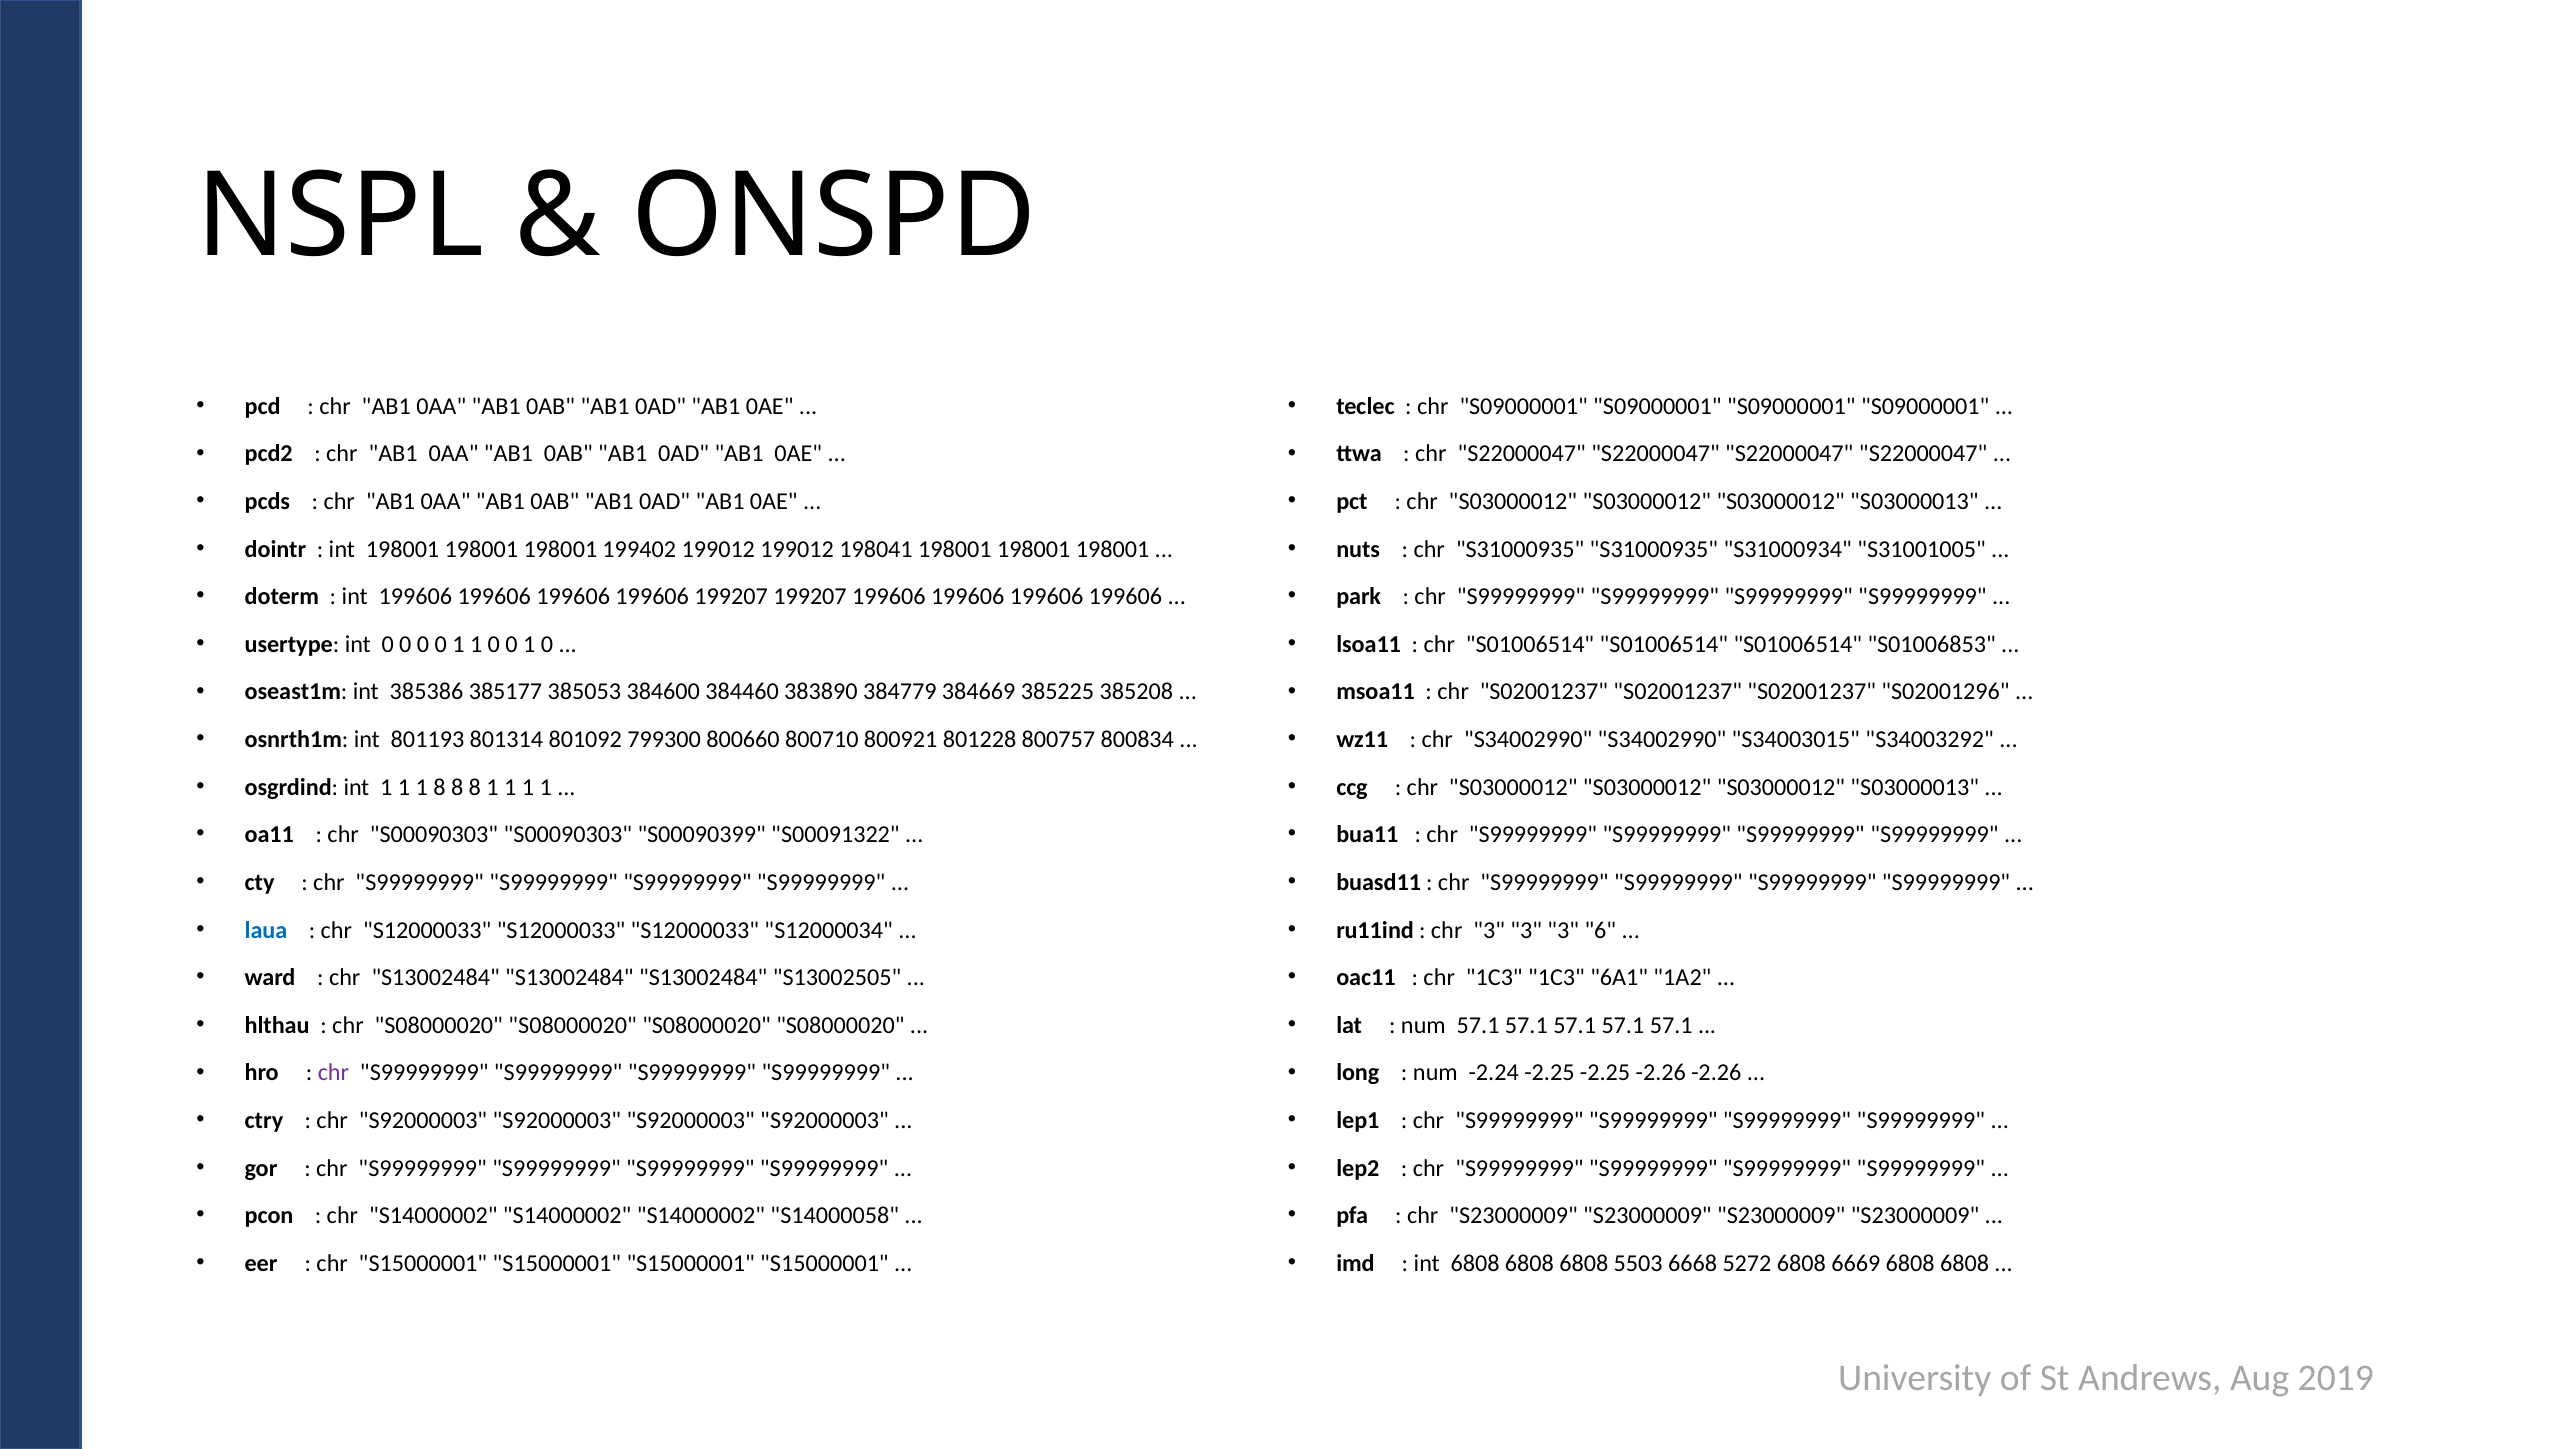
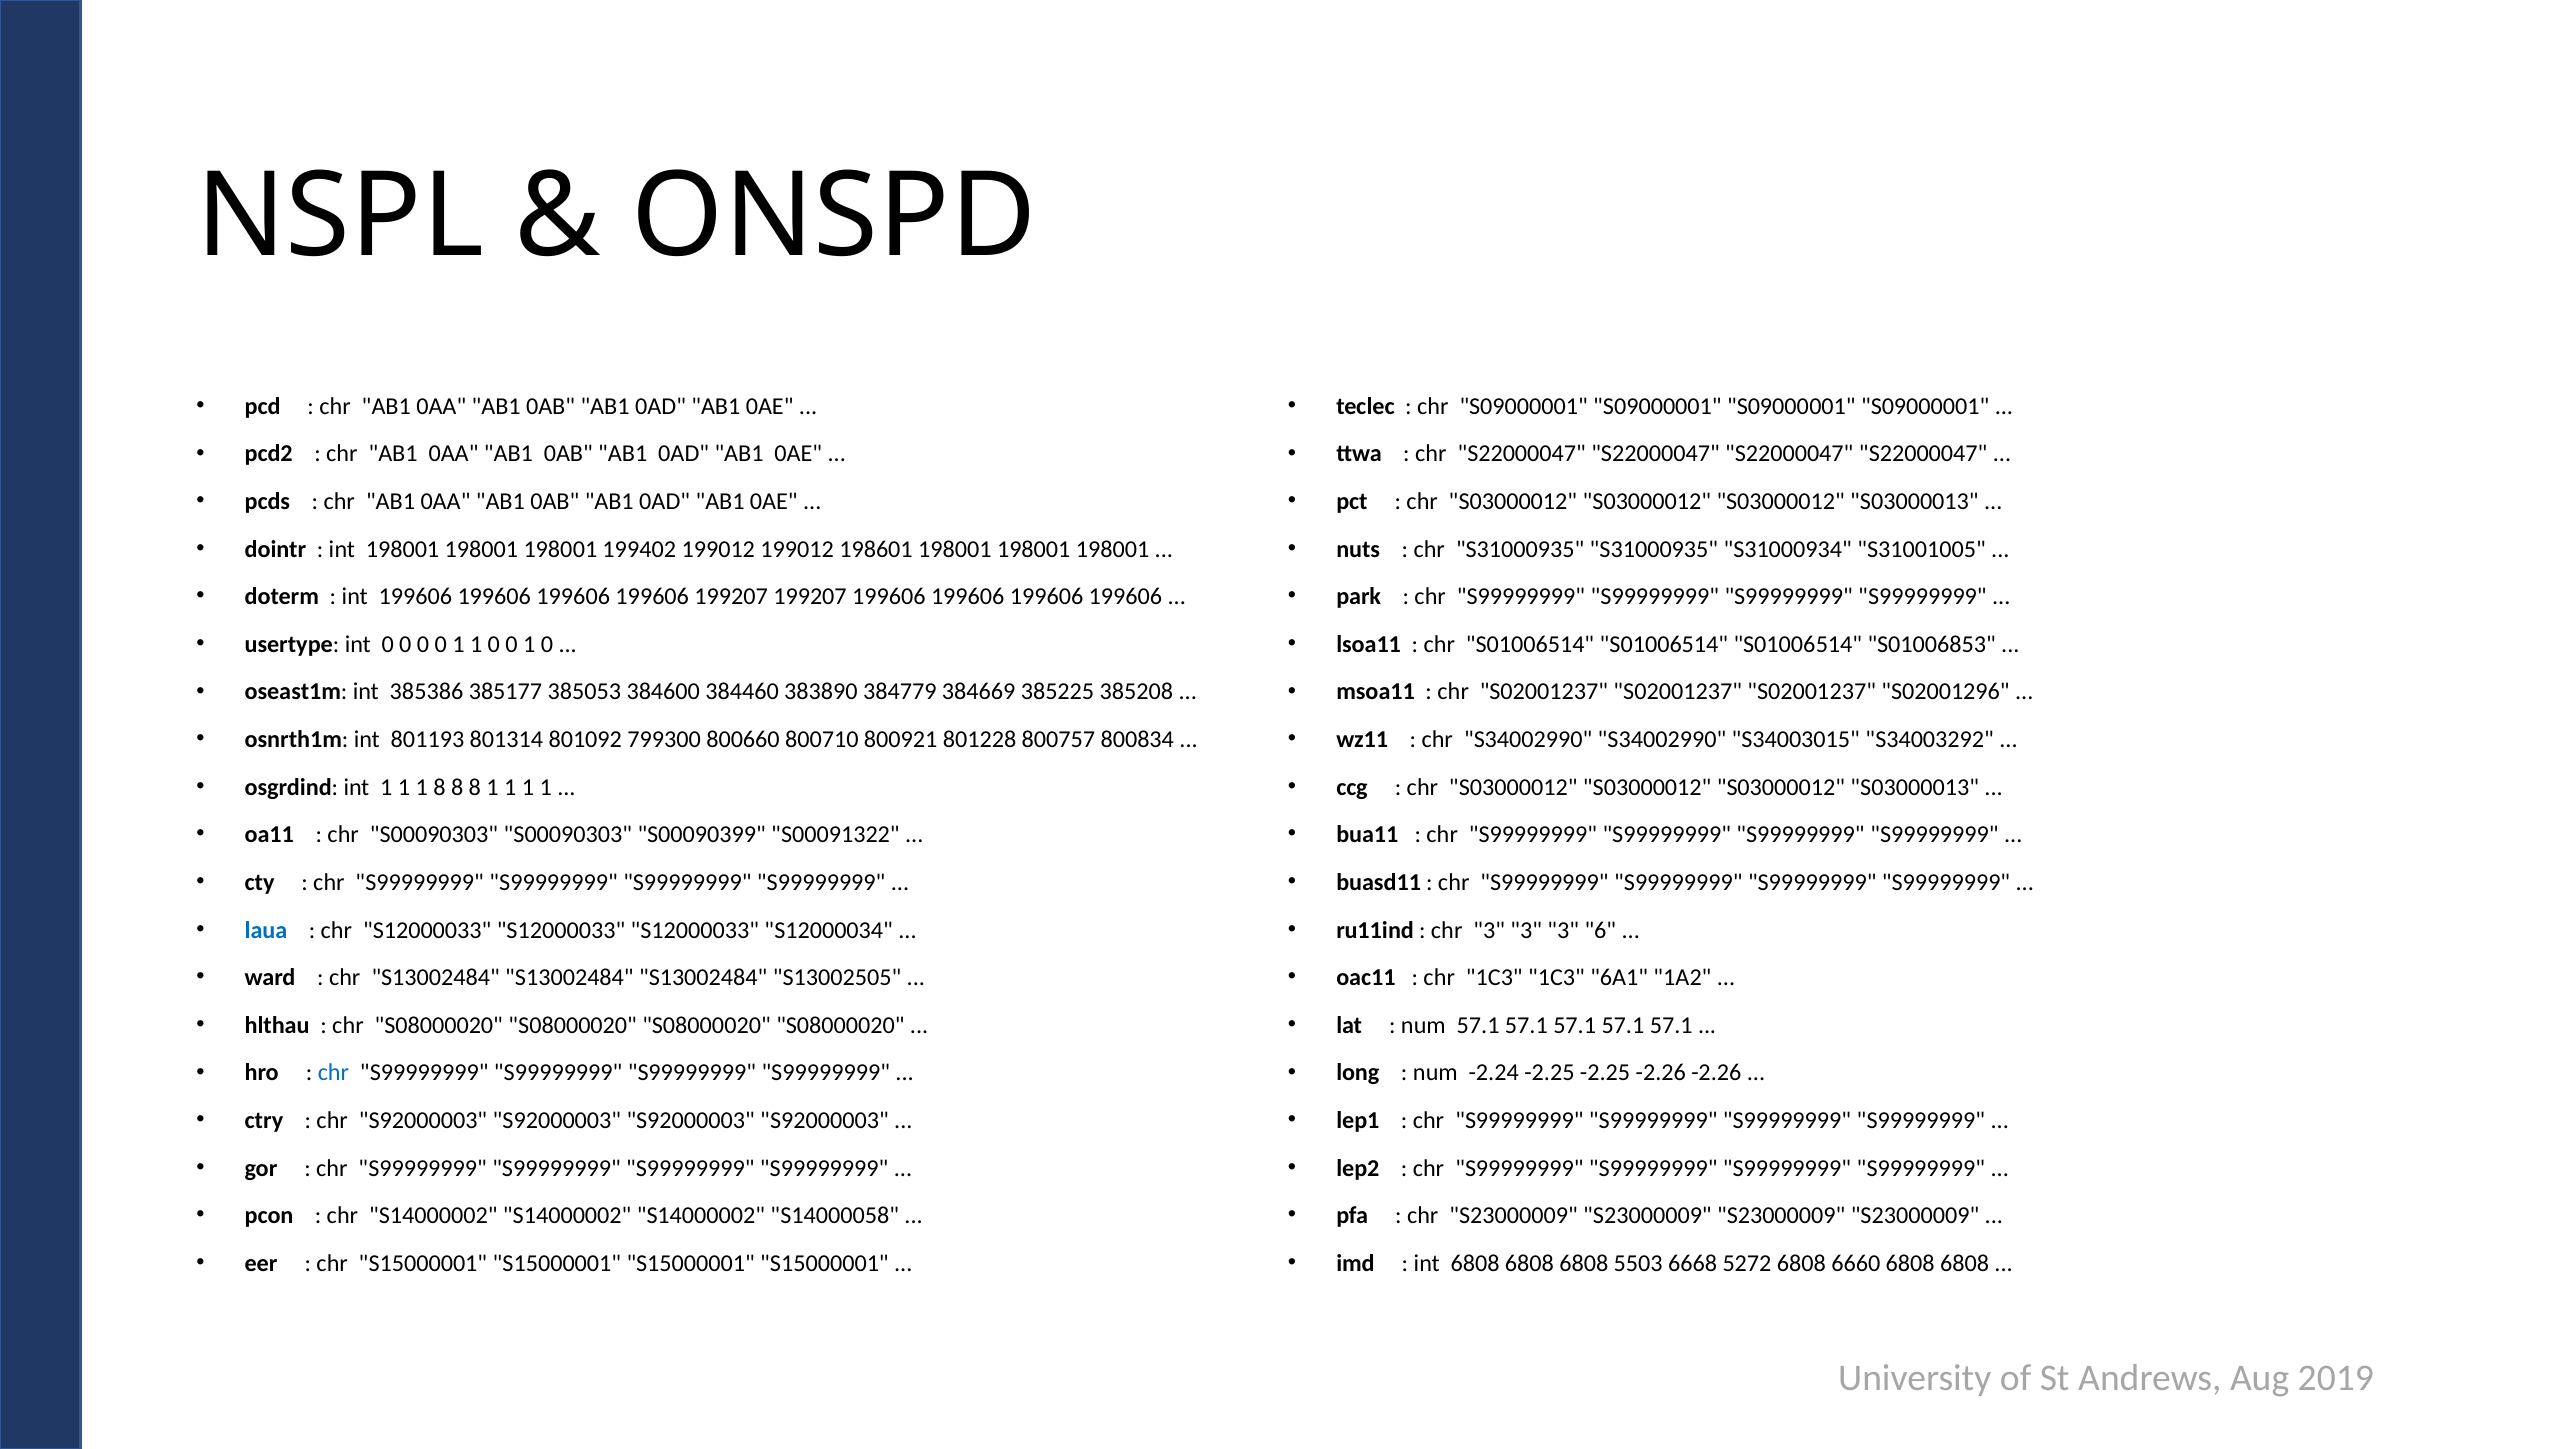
198041: 198041 -> 198601 (876, 549)
chr colour: purple -> blue (333, 1073)
6669: 6669 -> 6660 (1856, 1263)
